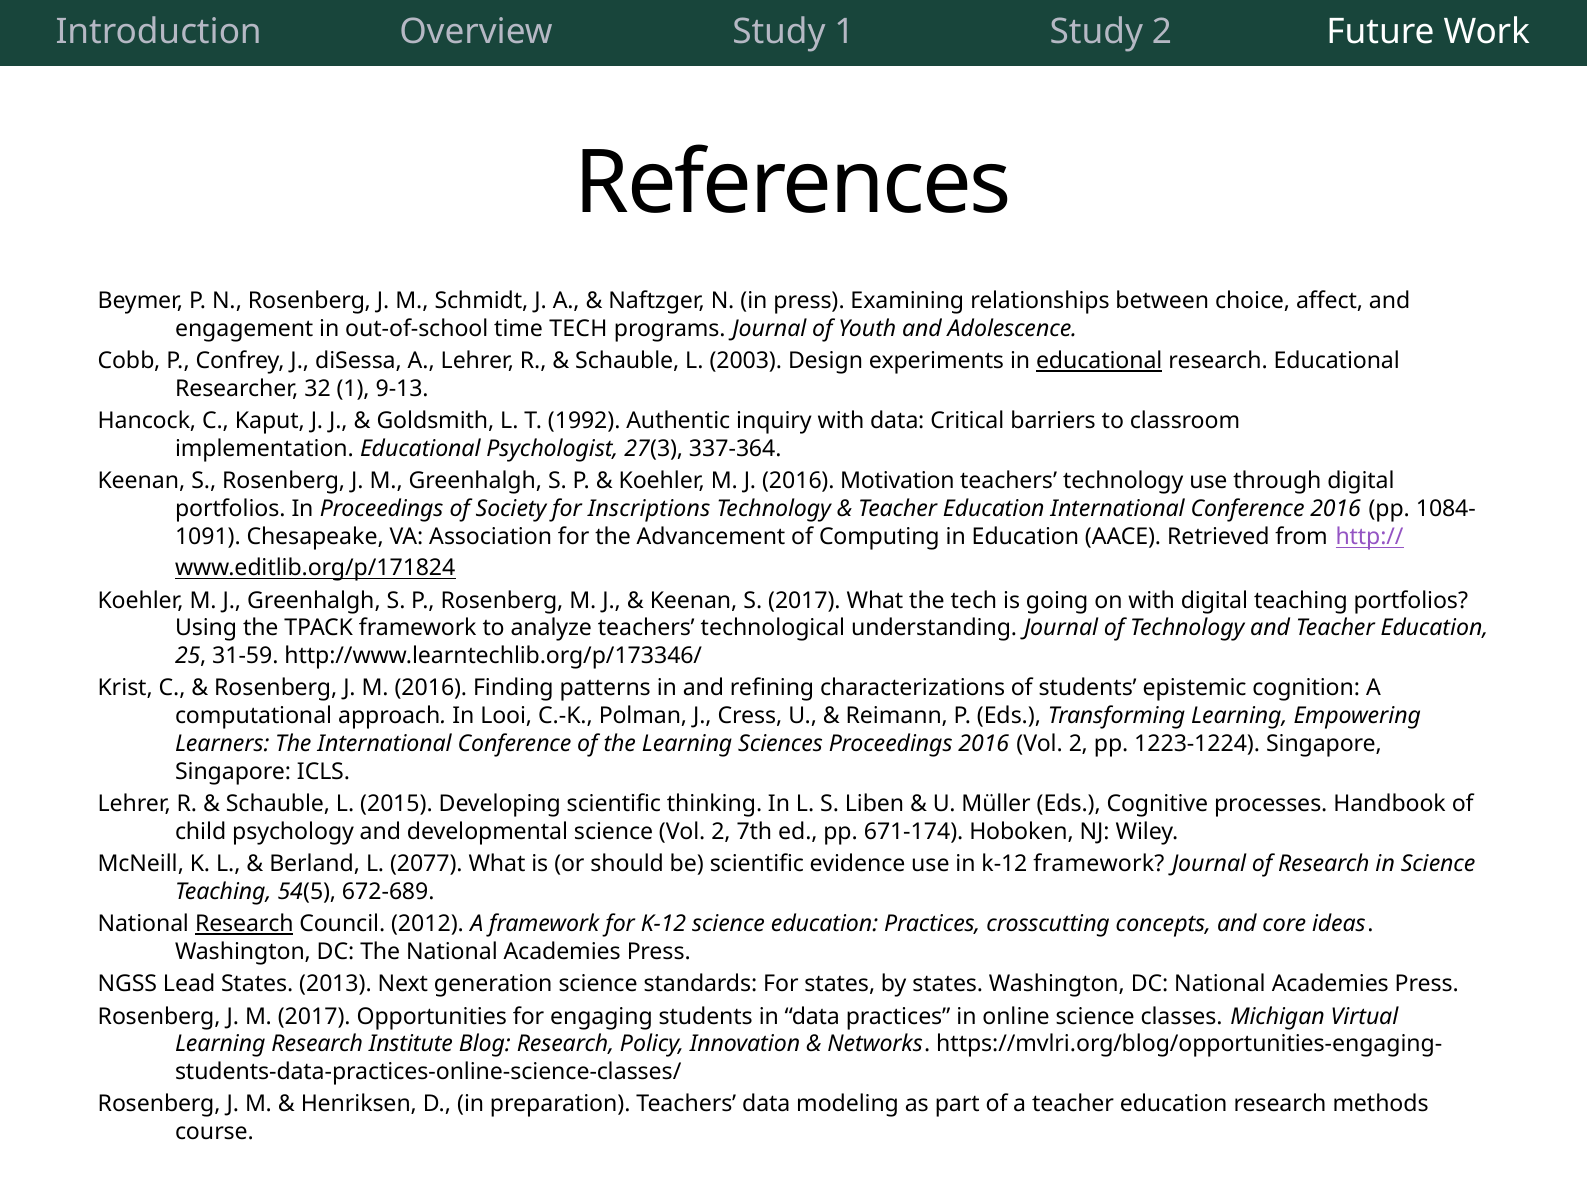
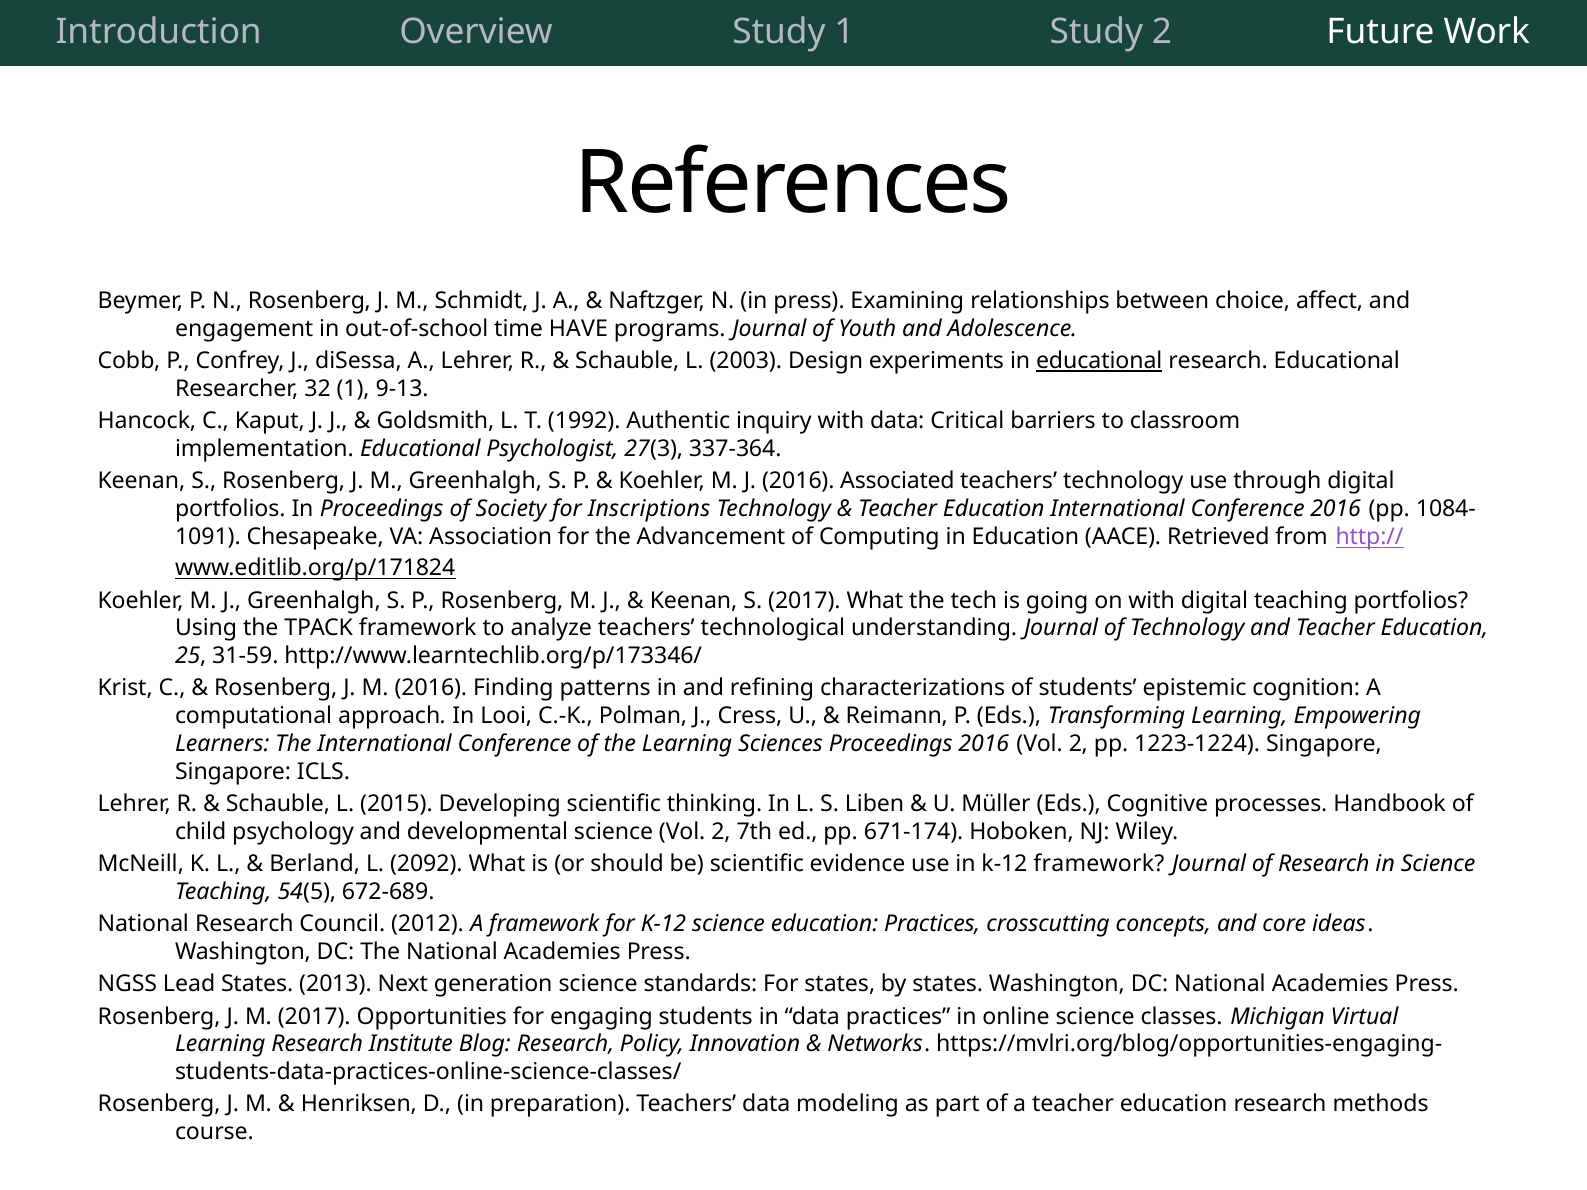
time TECH: TECH -> HAVE (578, 329)
Motivation: Motivation -> Associated (897, 481)
2077: 2077 -> 2092 (426, 864)
Research underline: present -> none (244, 924)
